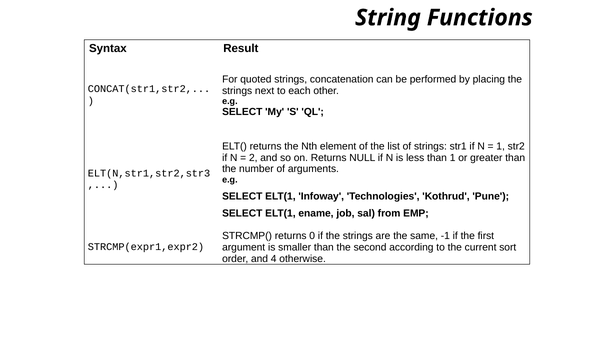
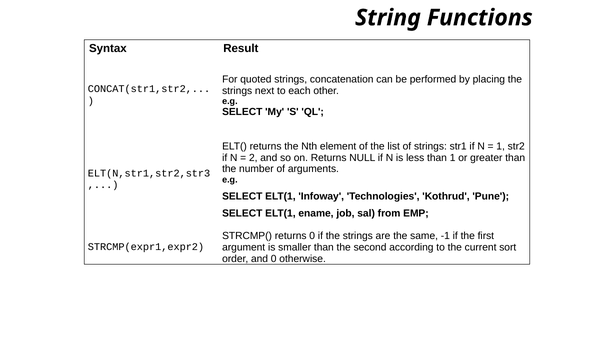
and 4: 4 -> 0 (274, 258)
